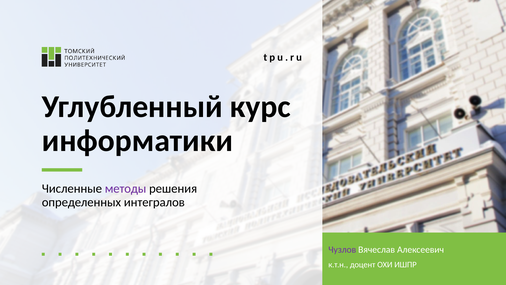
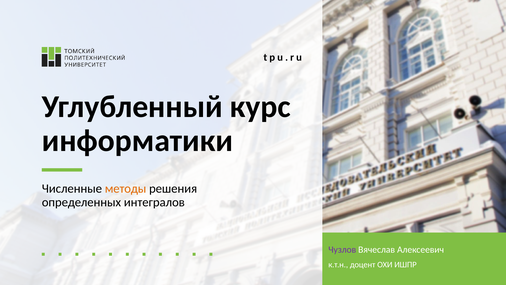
методы colour: purple -> orange (126, 188)
